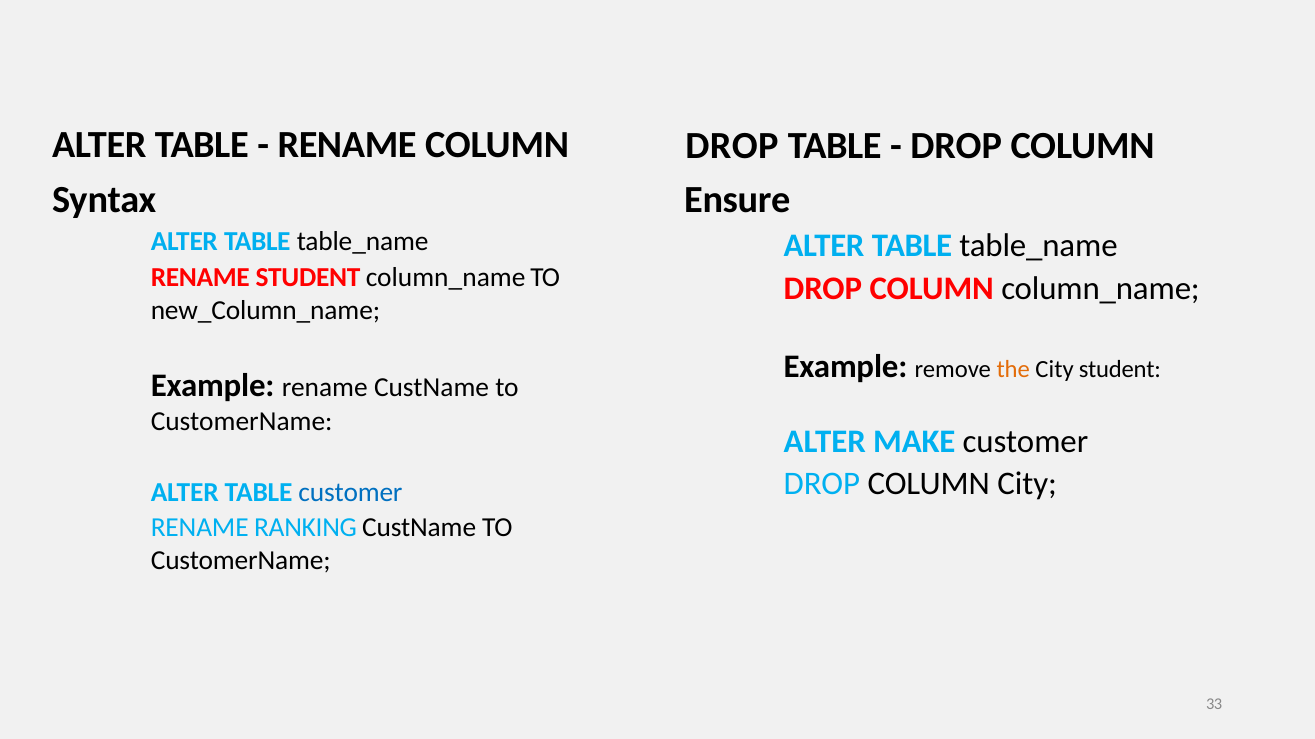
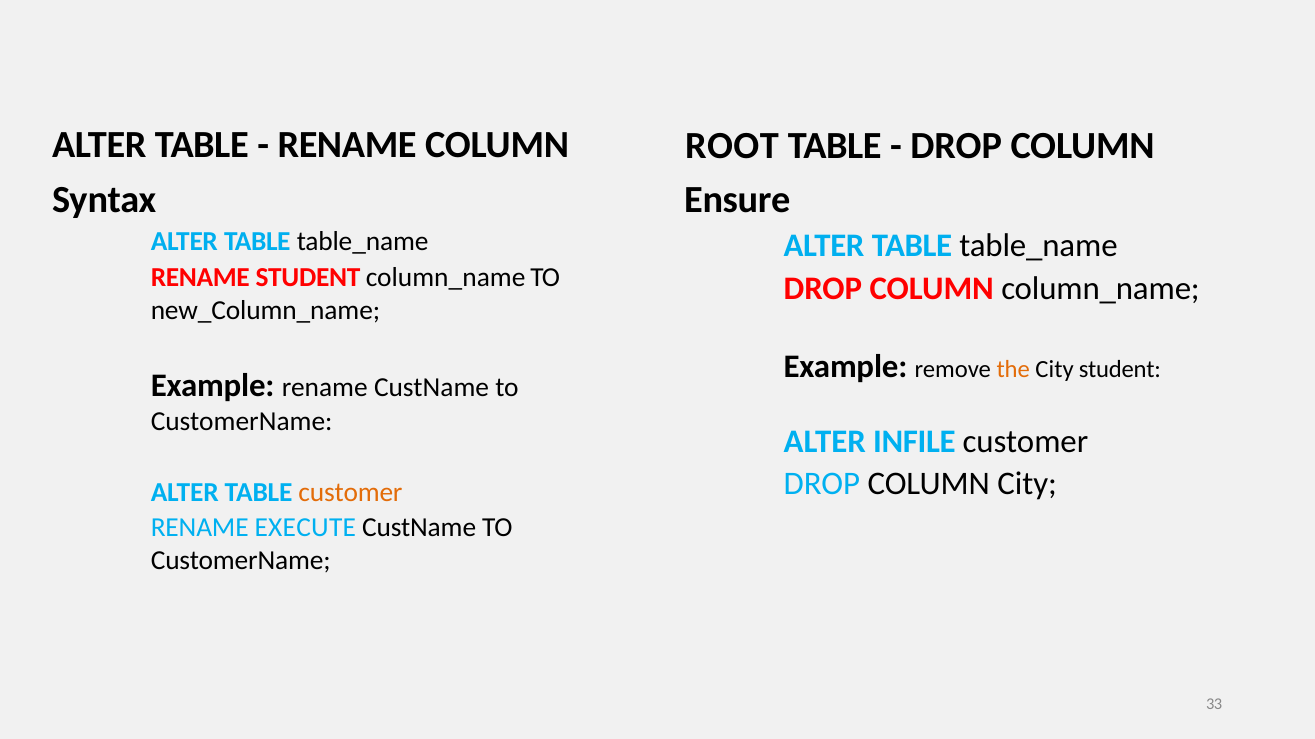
DROP: DROP -> ROOT (732, 146)
MAKE: MAKE -> INFILE (914, 442)
customer colour: blue -> orange (350, 493)
RANKING: RANKING -> EXECUTE (305, 528)
